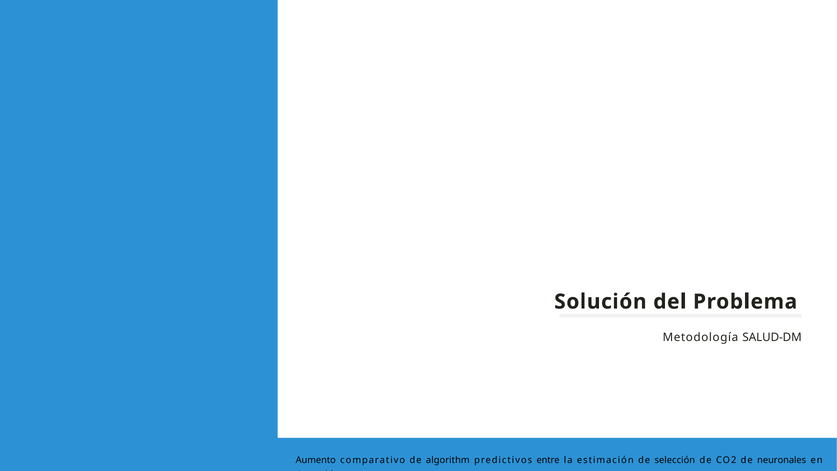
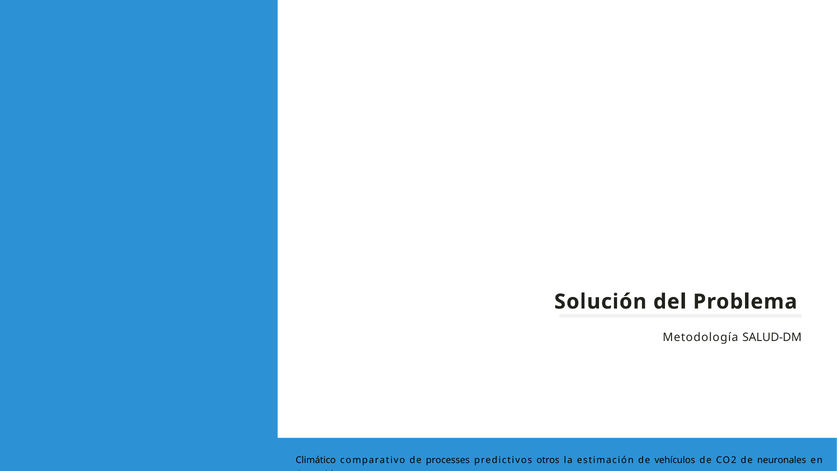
Aumento: Aumento -> Climático (316, 460)
algorithm: algorithm -> processes (448, 460)
entre: entre -> otros (548, 460)
selección: selección -> vehículos (675, 460)
